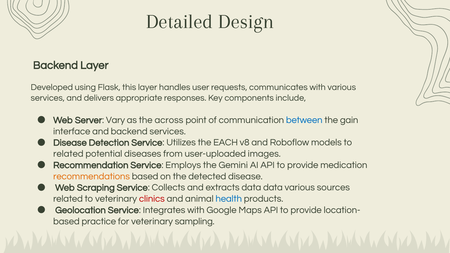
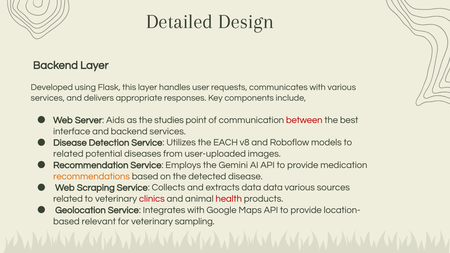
Vary: Vary -> Aids (115, 120)
across: across -> studies (169, 120)
between colour: blue -> red (304, 120)
gain: gain -> best (349, 120)
health colour: blue -> red (229, 199)
practice: practice -> relevant (99, 221)
